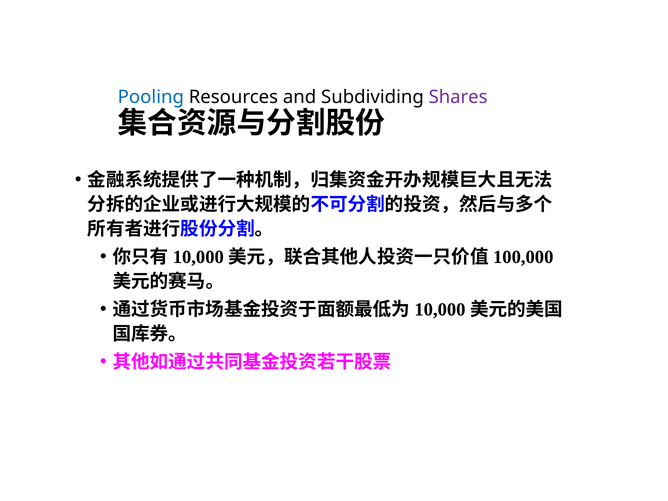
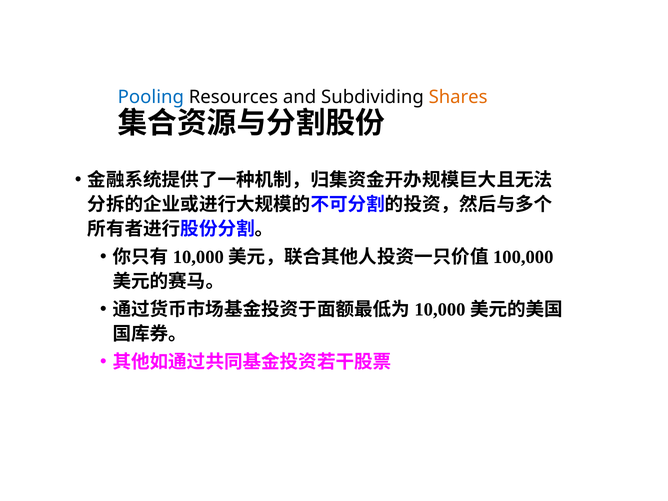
Shares colour: purple -> orange (458, 97)
